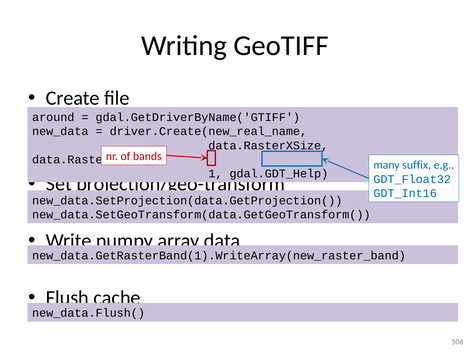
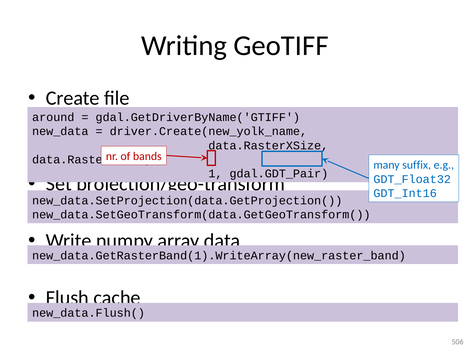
driver.Create(new_real_name: driver.Create(new_real_name -> driver.Create(new_yolk_name (208, 131)
gdal.GDT_Help: gdal.GDT_Help -> gdal.GDT_Pair (279, 173)
